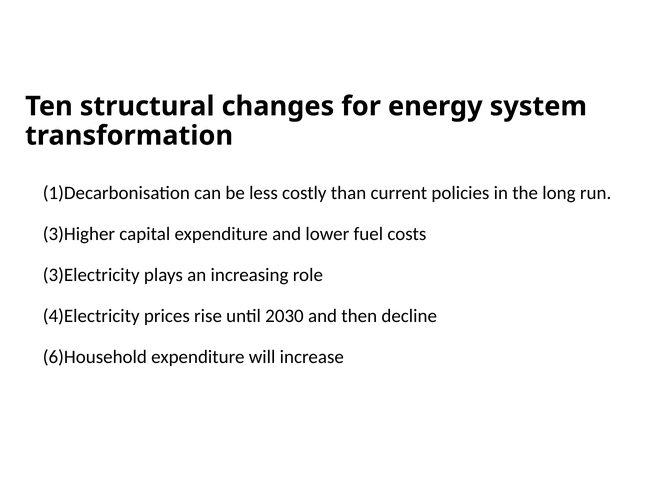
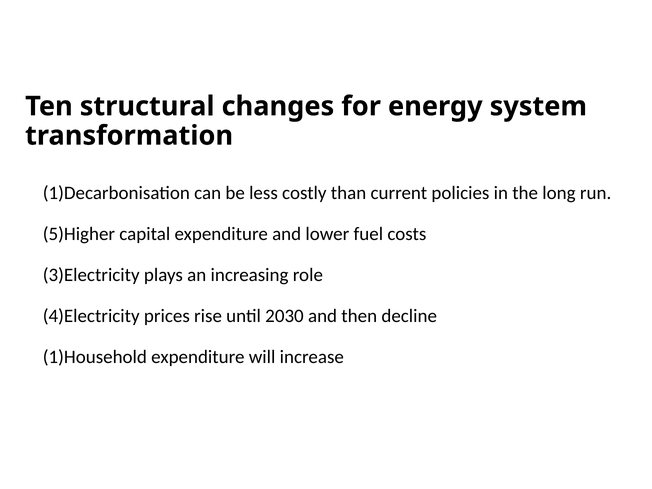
3)Higher: 3)Higher -> 5)Higher (79, 234)
6)Household: 6)Household -> 1)Household (95, 357)
